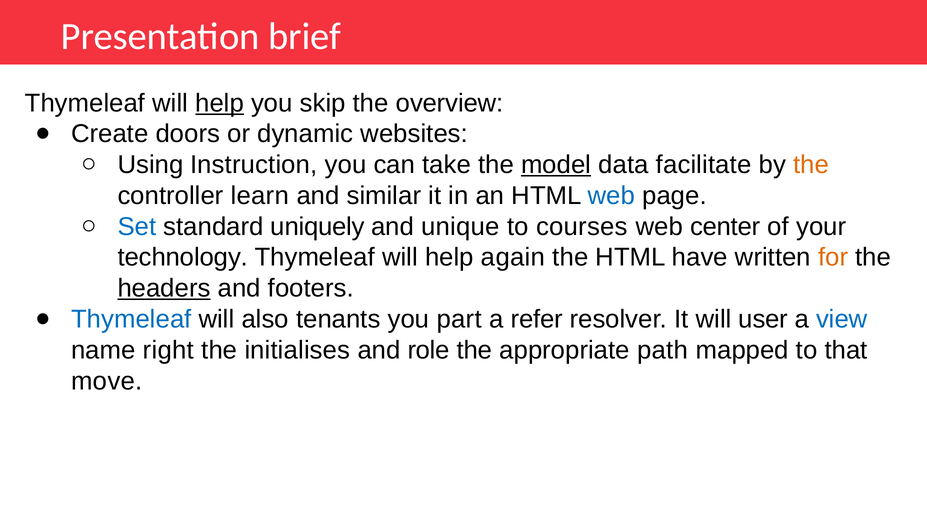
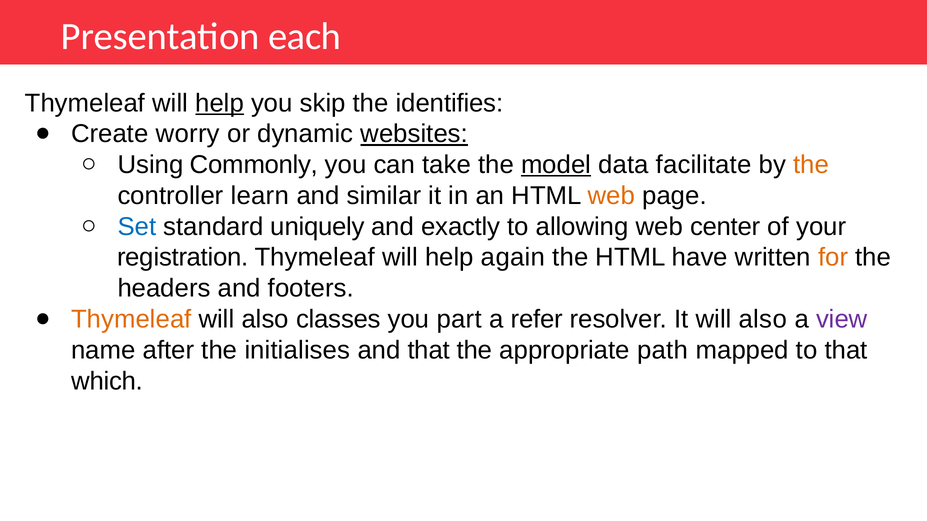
brief: brief -> each (305, 37)
overview: overview -> identifies (450, 103)
doors: doors -> worry (188, 134)
websites underline: none -> present (414, 134)
Instruction: Instruction -> Commonly (254, 165)
web colour: blue -> orange (611, 196)
unique: unique -> exactly (461, 227)
courses: courses -> allowing (582, 227)
technology: technology -> registration (183, 258)
headers underline: present -> none (164, 289)
Thymeleaf colour: blue -> orange (131, 320)
tenants: tenants -> classes (338, 320)
It will user: user -> also (763, 320)
view colour: blue -> purple (842, 320)
right: right -> after (169, 350)
and role: role -> that (429, 350)
move: move -> which (107, 381)
